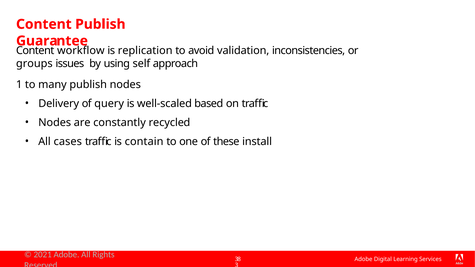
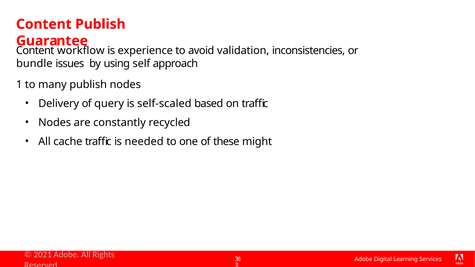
replication: replication -> experience (145, 51)
groups: groups -> bundle (34, 64)
well-scaled: well-scaled -> self-scaled (164, 104)
cases: cases -> cache (68, 142)
contain: contain -> needed (144, 142)
install: install -> might (257, 142)
